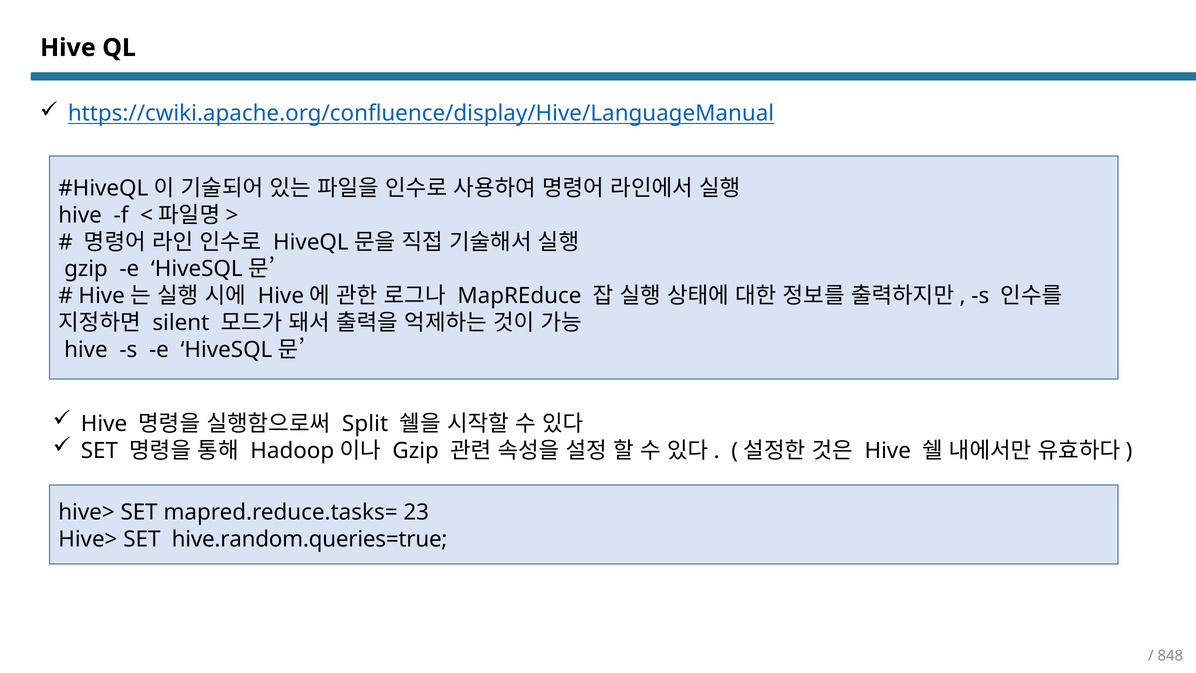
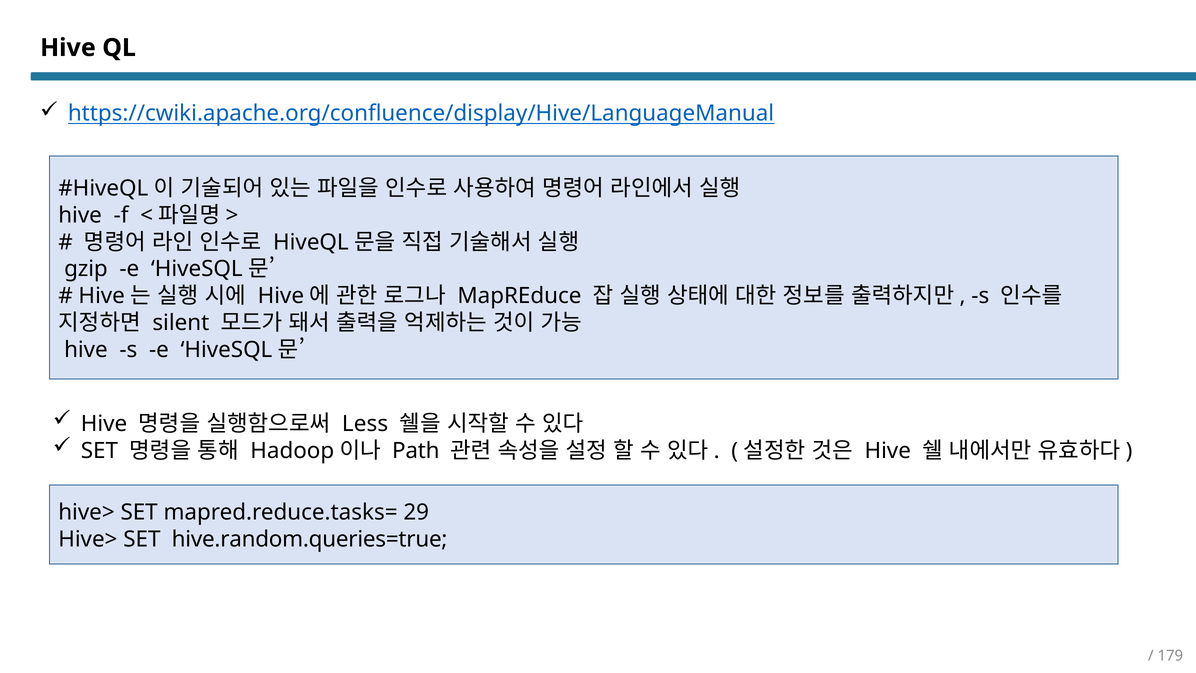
Split: Split -> Less (365, 424)
Gzip: Gzip -> Path (416, 450)
23: 23 -> 29 (416, 512)
848: 848 -> 179 (1170, 655)
